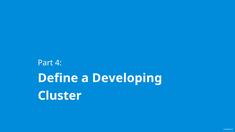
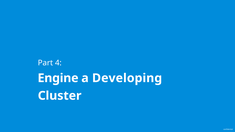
Define: Define -> Engine (58, 78)
